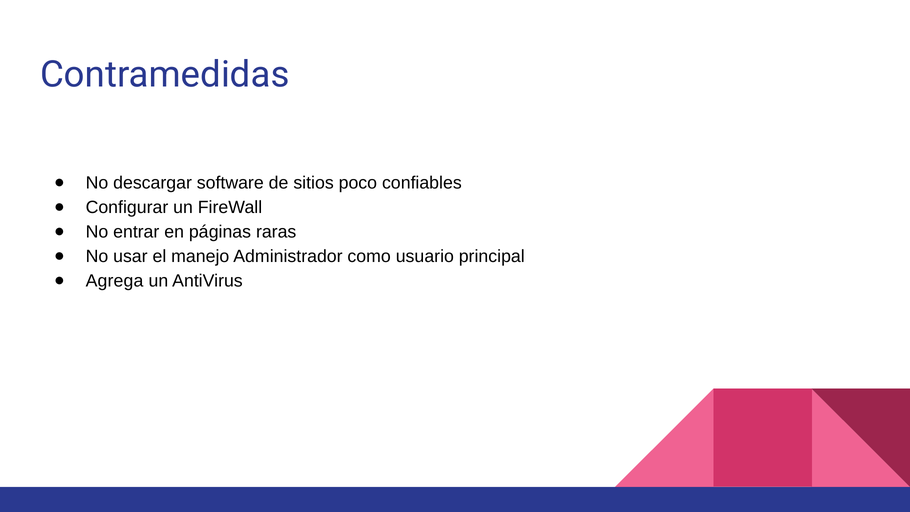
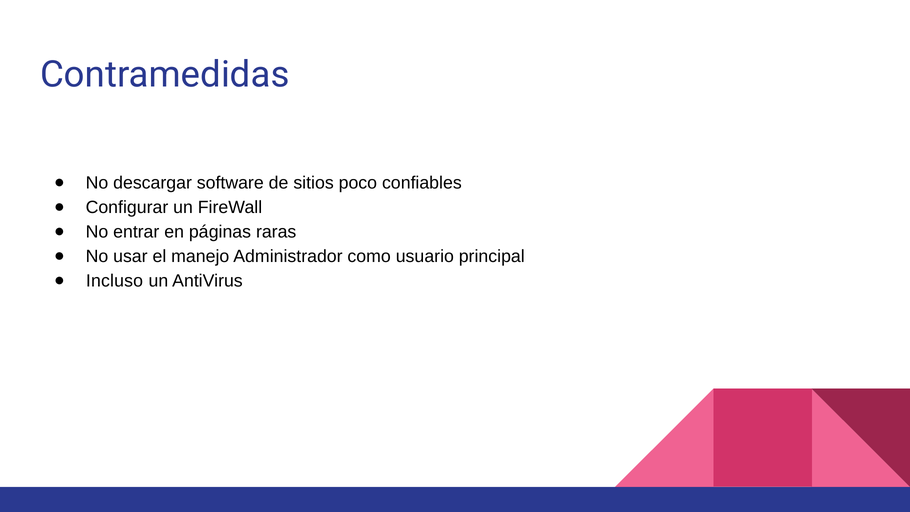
Agrega: Agrega -> Incluso (115, 281)
